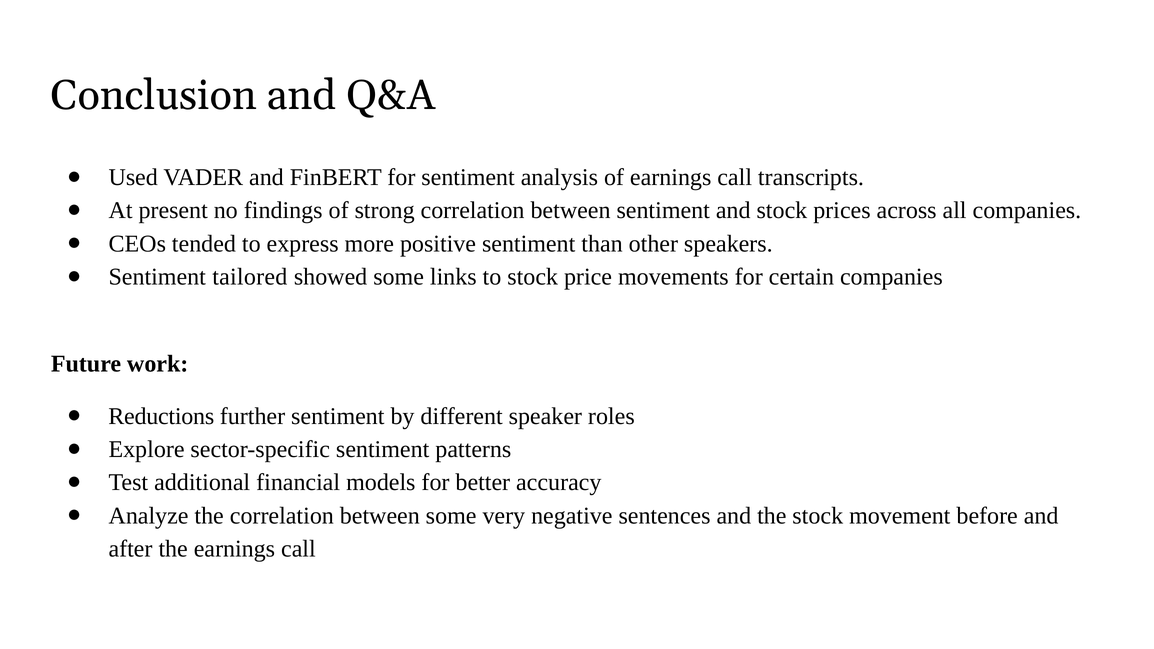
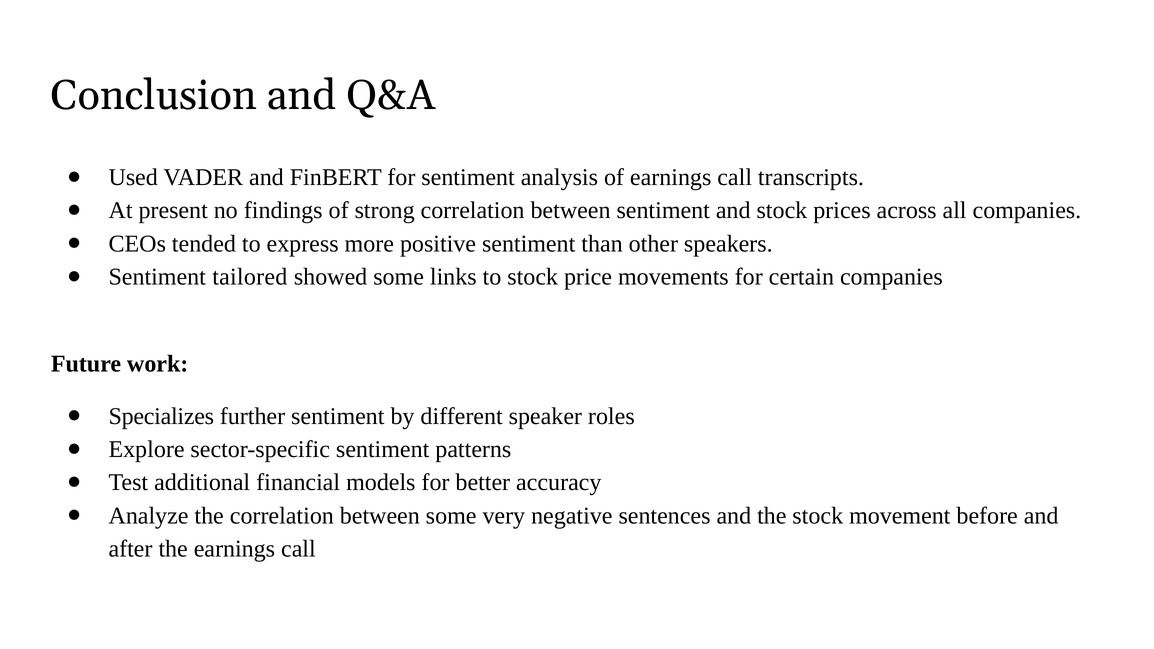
Reductions: Reductions -> Specializes (161, 416)
